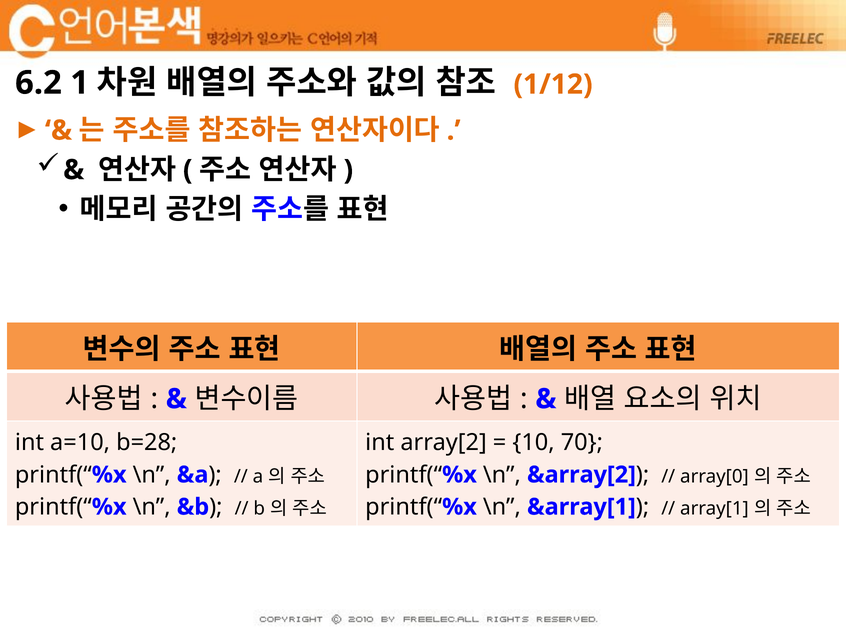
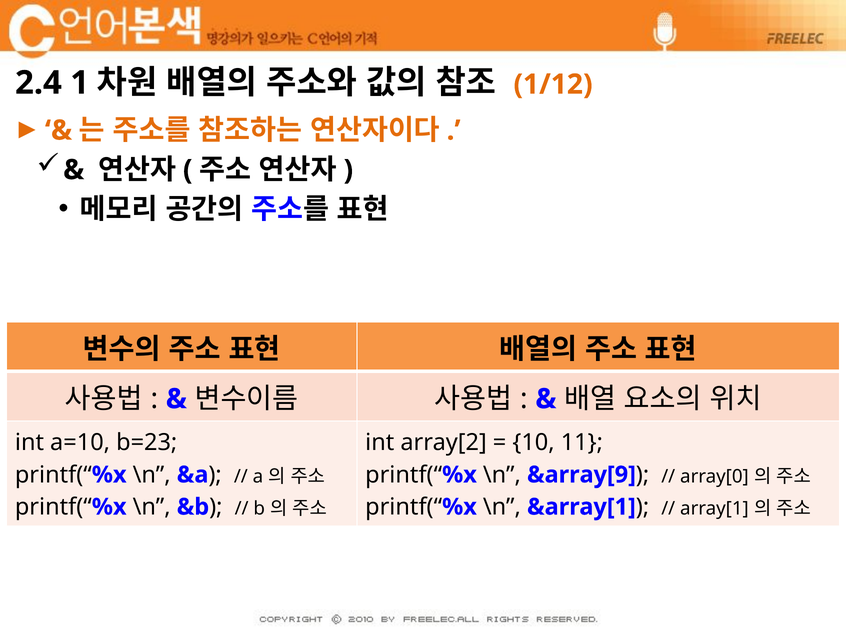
6.2: 6.2 -> 2.4 (38, 83)
b=28: b=28 -> b=23 (147, 442)
70: 70 -> 11 (582, 442)
&array[2: &array[2 -> &array[9 (581, 474)
